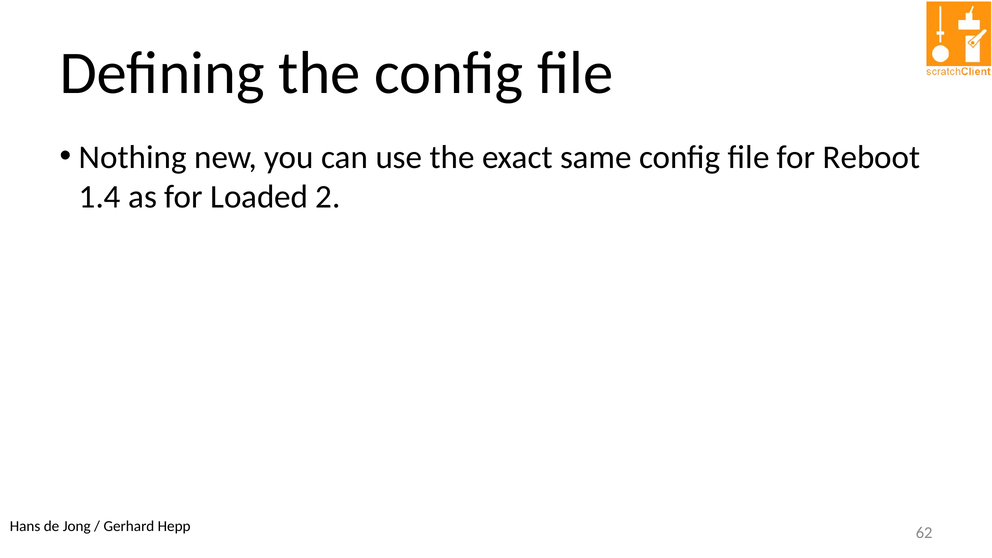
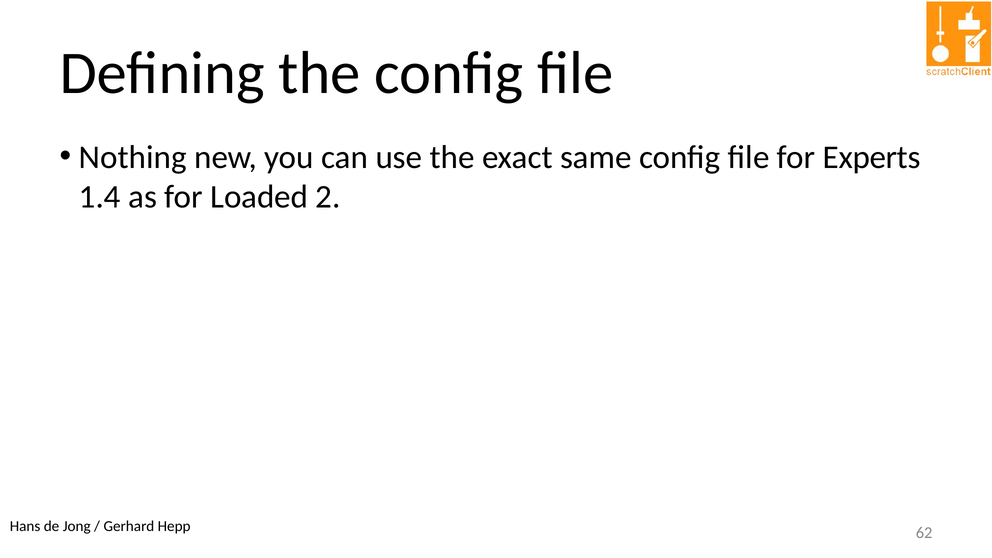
Reboot: Reboot -> Experts (872, 157)
